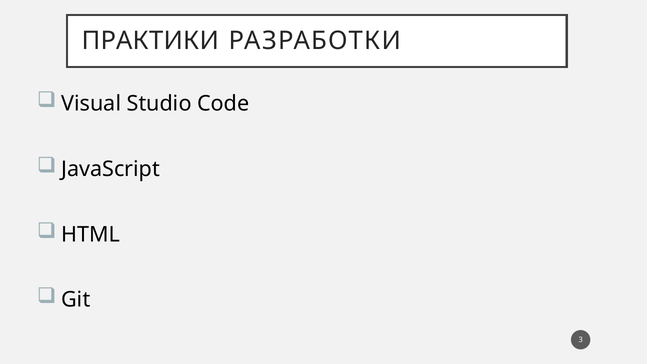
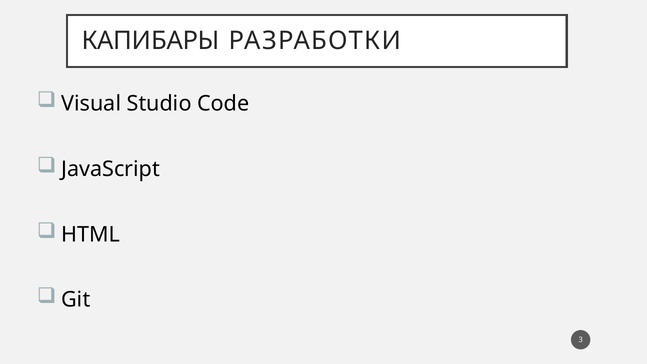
ПРАКТИКИ: ПРАКТИКИ -> КАПИБАРЫ (151, 41)
